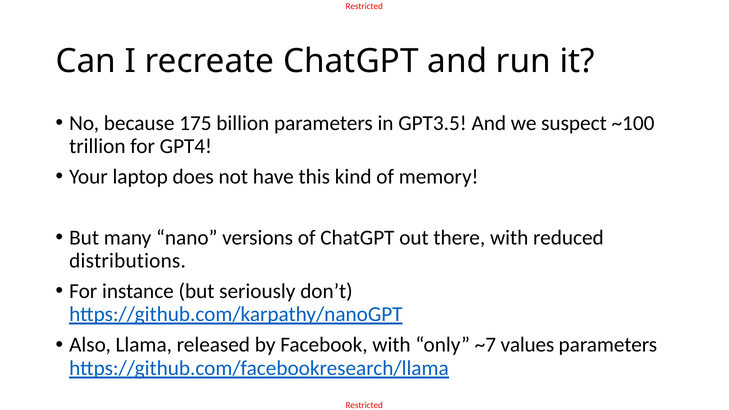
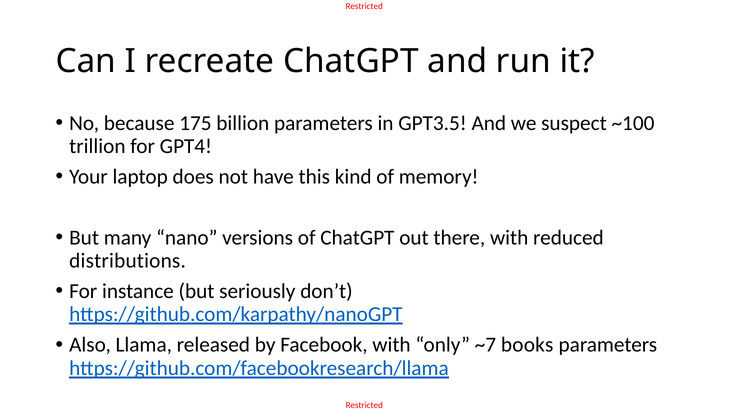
values: values -> books (527, 345)
